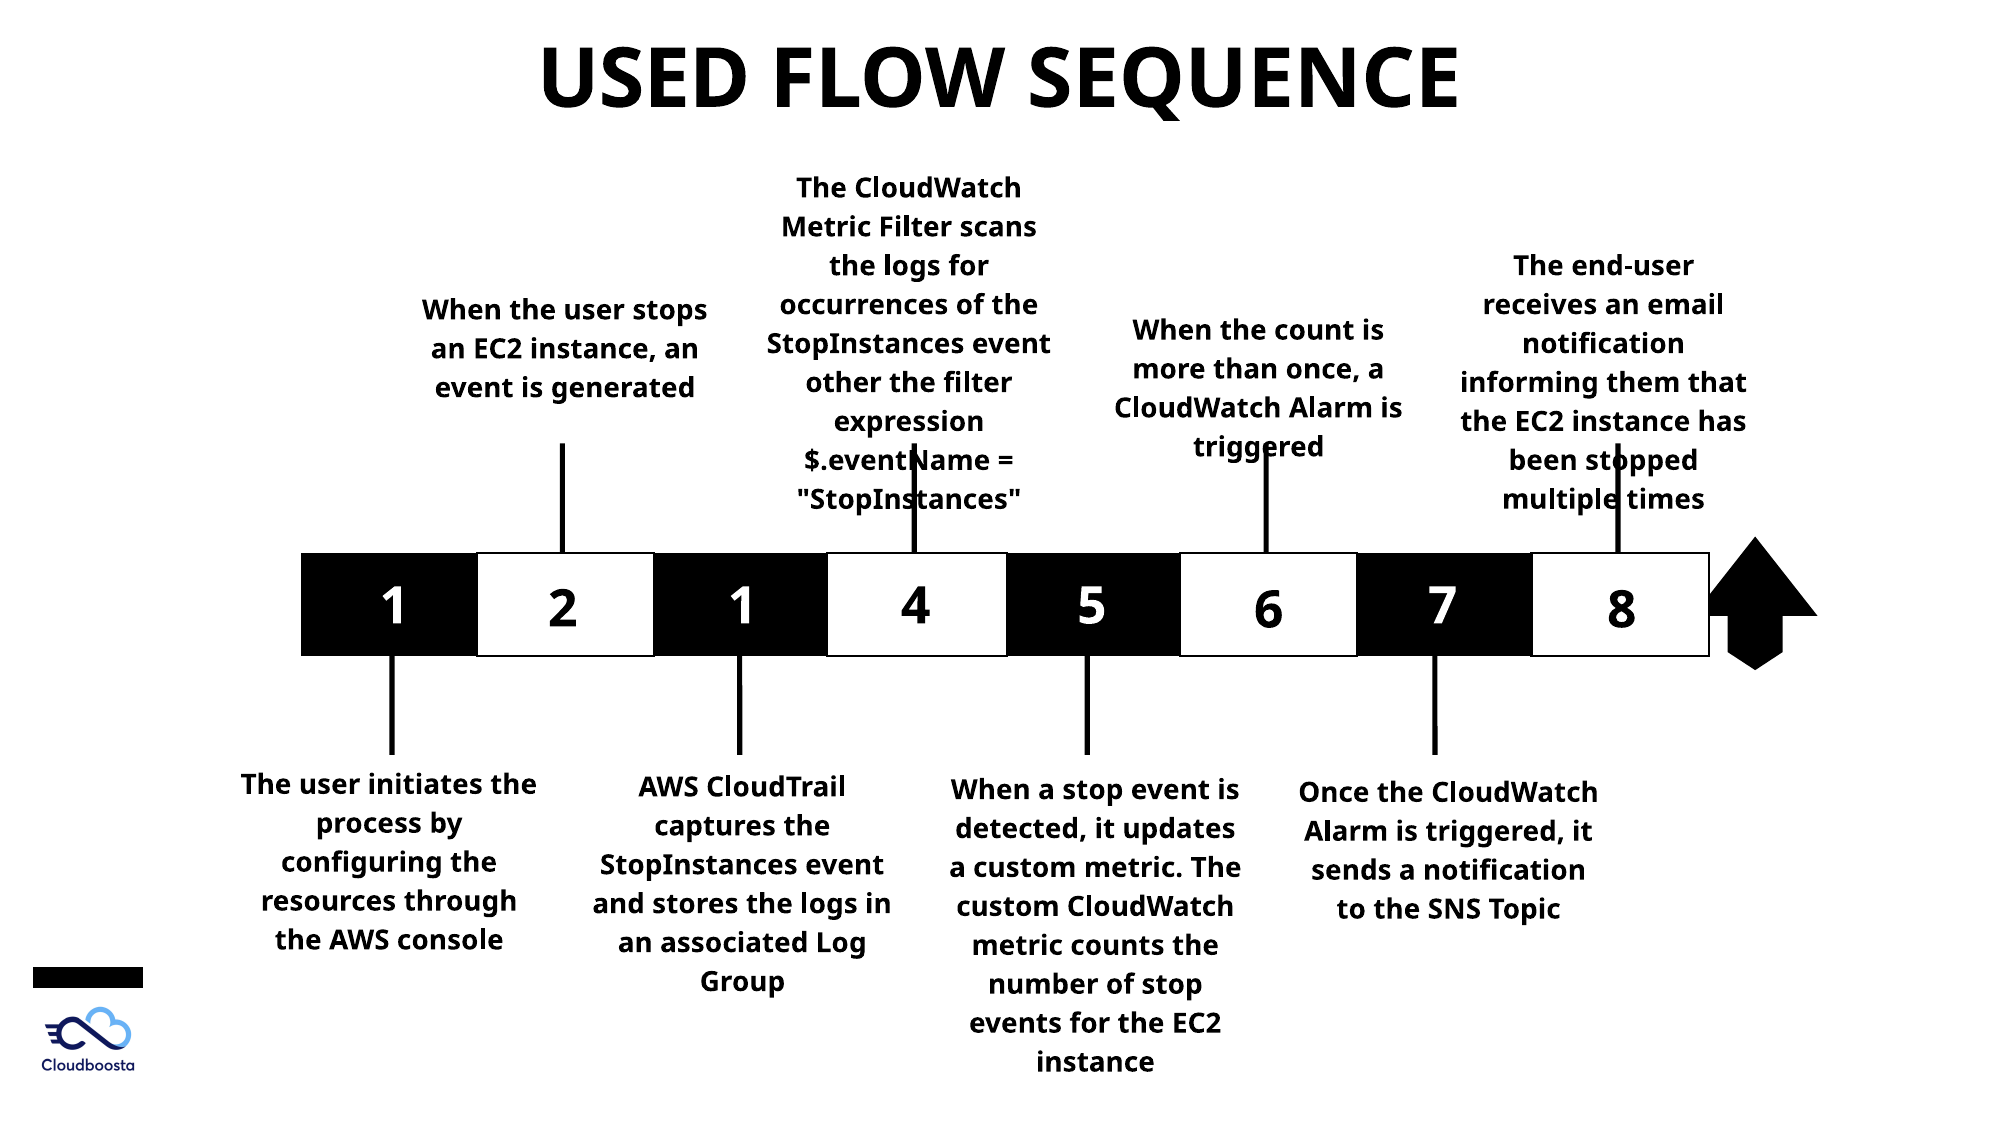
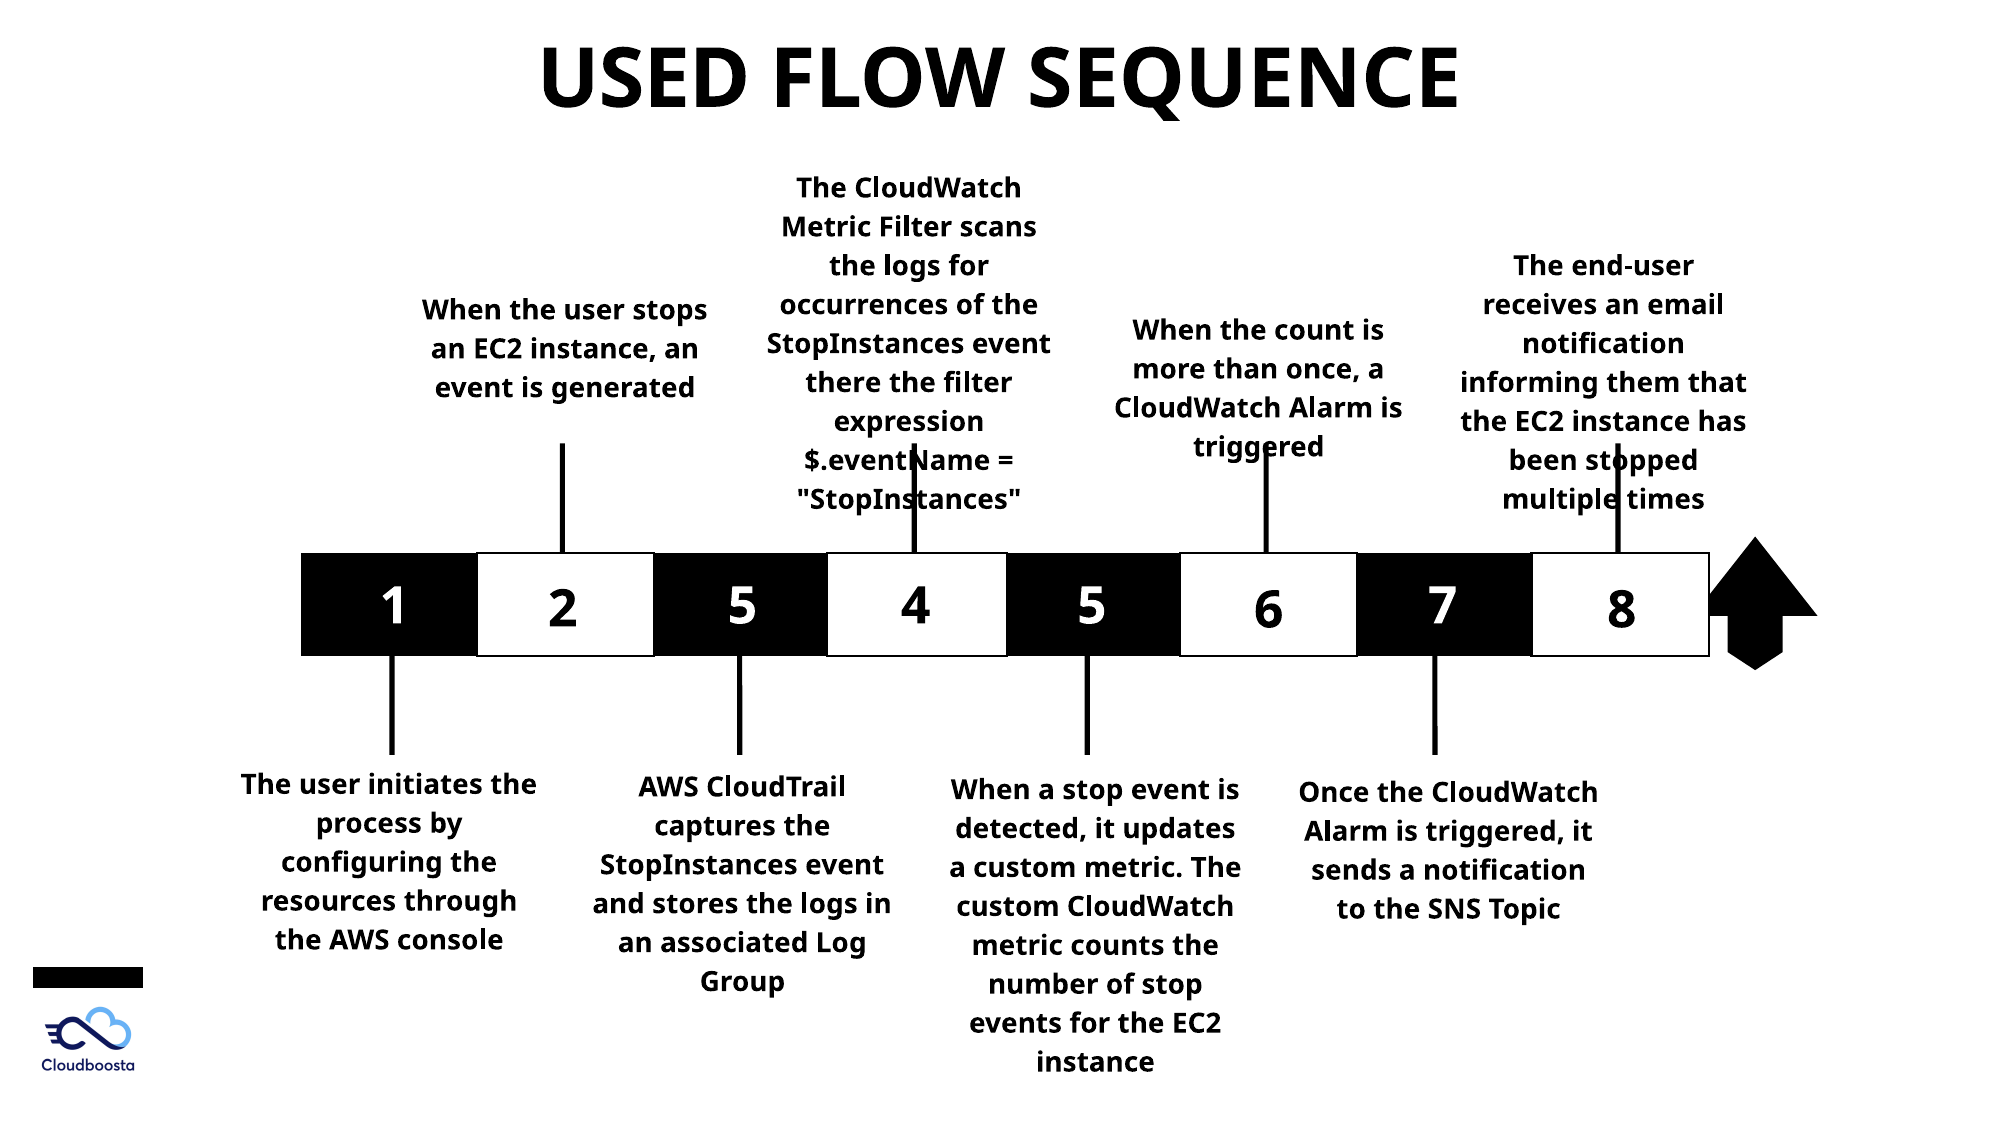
other: other -> there (843, 383)
1 1: 1 -> 5 (742, 606)
